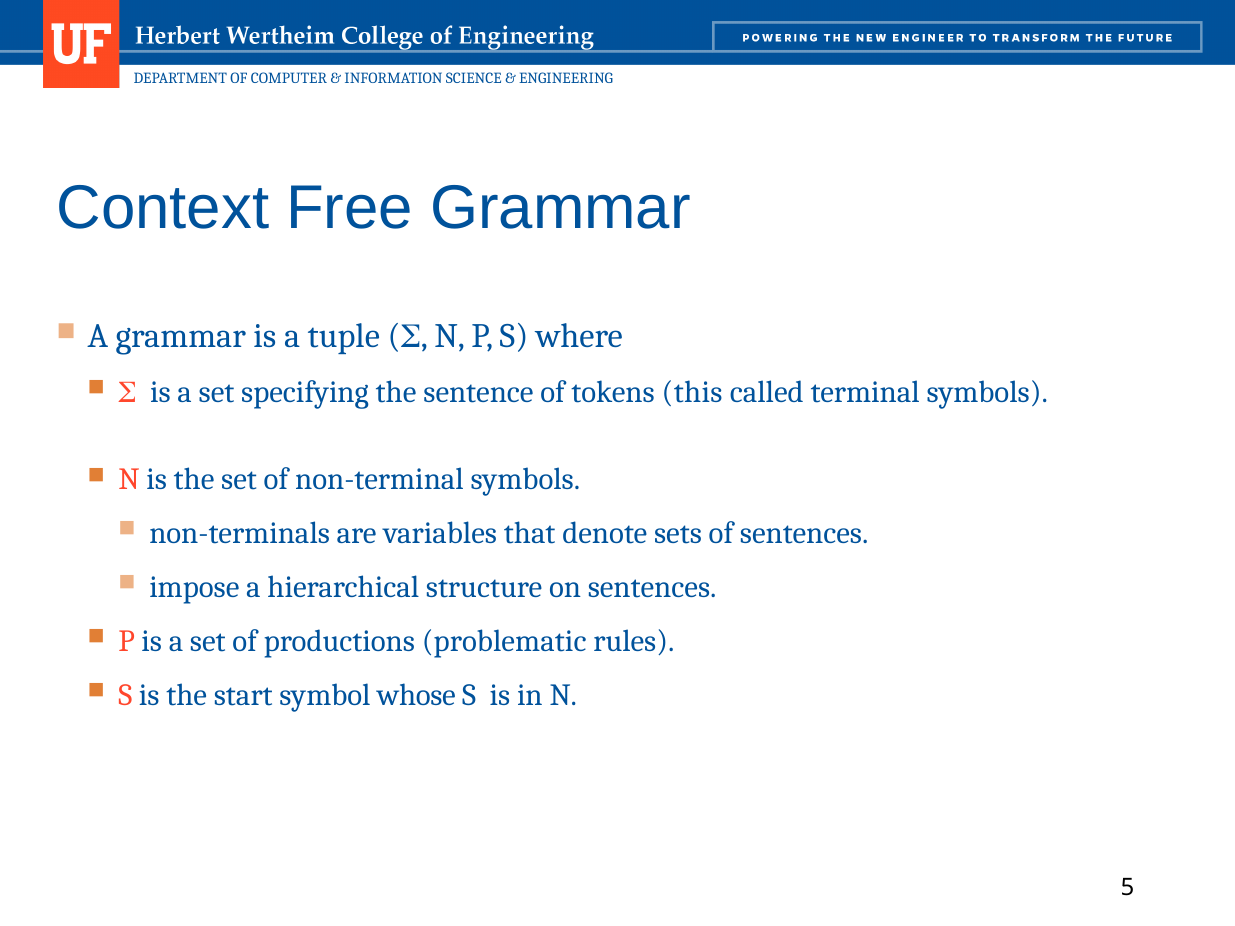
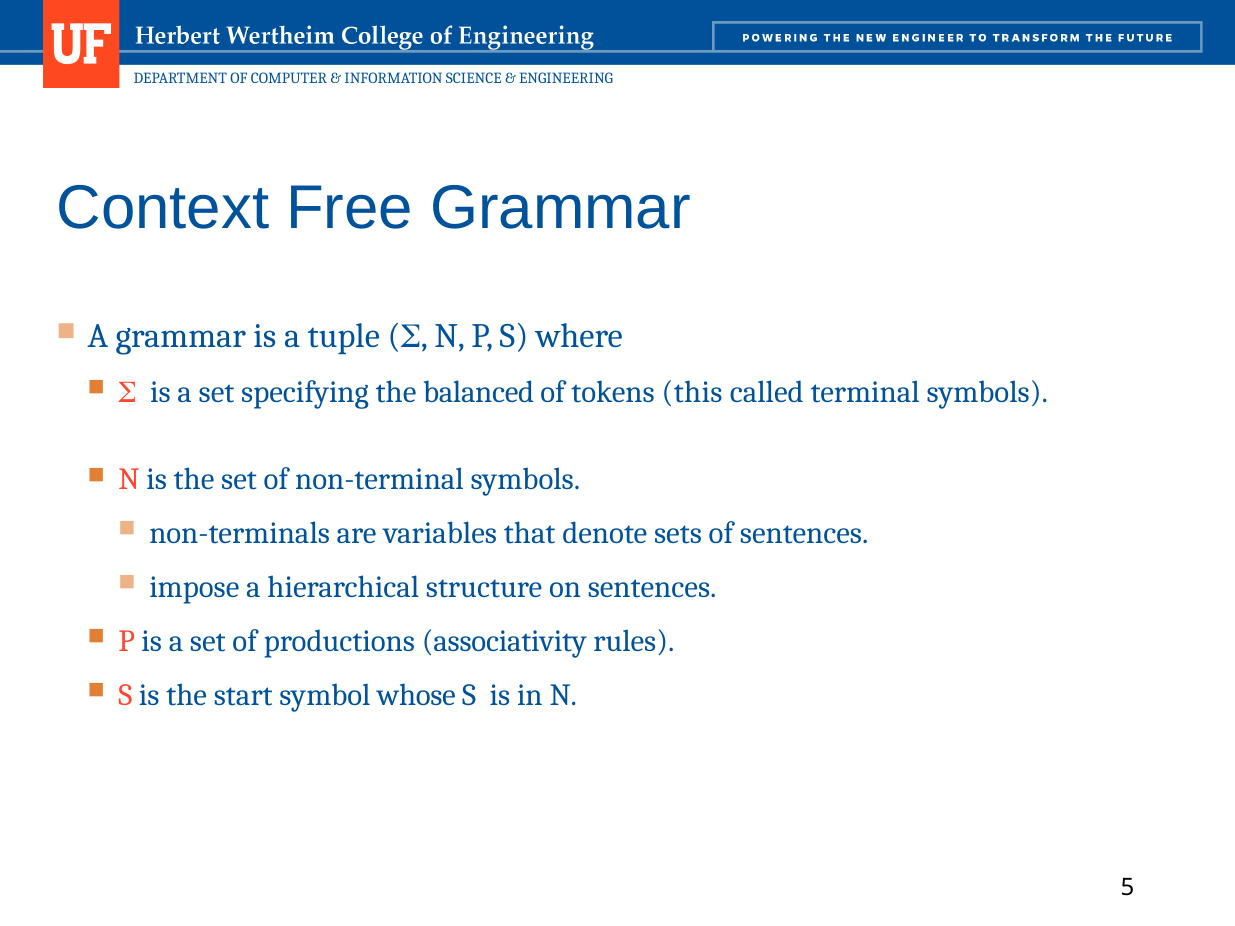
sentence: sentence -> balanced (479, 392)
problematic: problematic -> associativity (504, 641)
